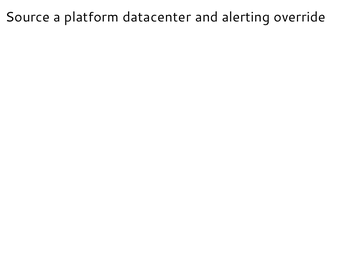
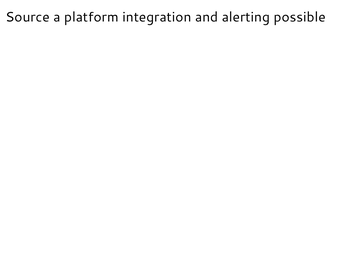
datacenter: datacenter -> integration (157, 17)
override: override -> possible (300, 17)
